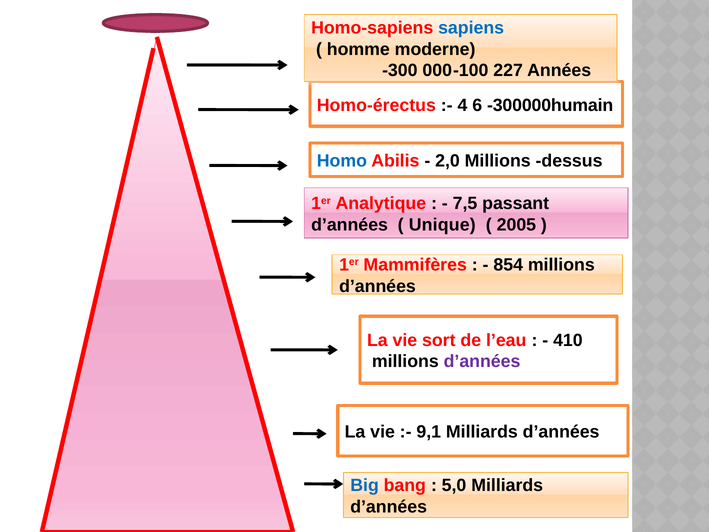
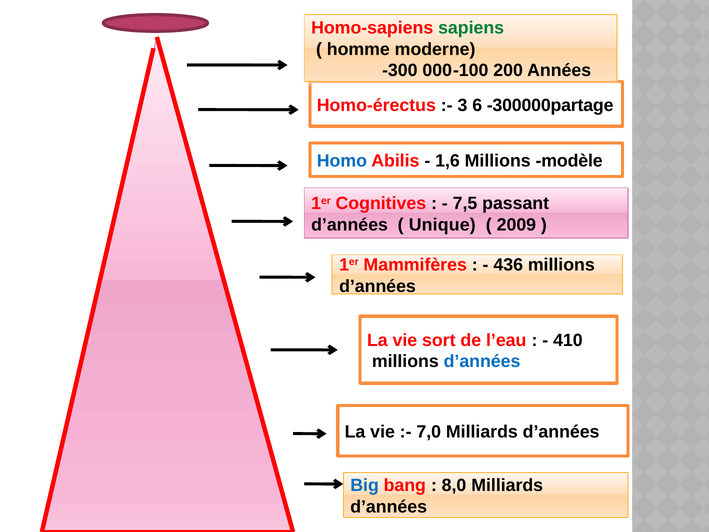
sapiens colour: blue -> green (471, 28)
227: 227 -> 200 (508, 71)
4: 4 -> 3 (462, 105)
-300000humain: -300000humain -> -300000partage (550, 105)
2,0: 2,0 -> 1,6 (448, 161)
dessus: dessus -> modèle (569, 161)
Analytique: Analytique -> Cognitives (381, 203)
2005: 2005 -> 2009 (516, 225)
854: 854 -> 436 (508, 265)
d’années colour: purple -> blue (482, 361)
9,1: 9,1 -> 7,0 (429, 432)
5,0: 5,0 -> 8,0 (454, 485)
